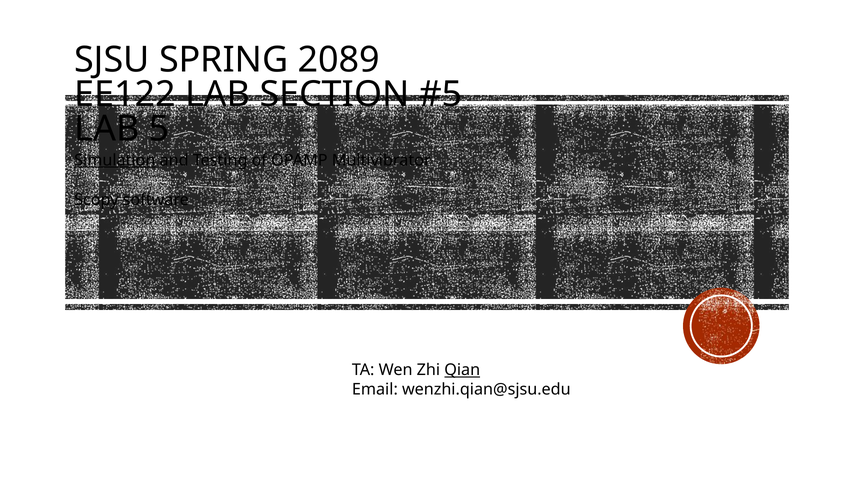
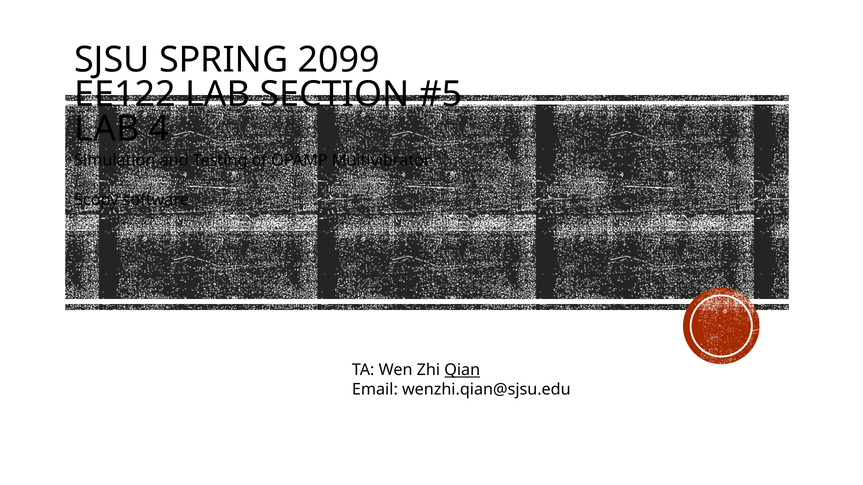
2089: 2089 -> 2099 (339, 60)
5: 5 -> 4 (159, 129)
Simulation underline: present -> none (115, 160)
